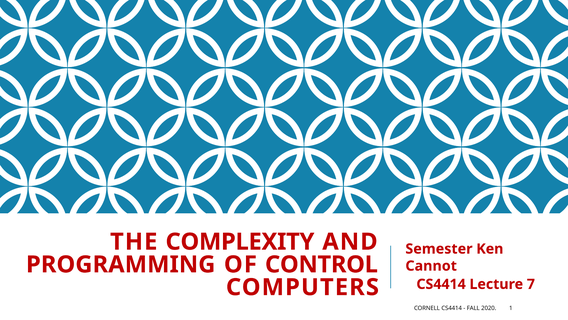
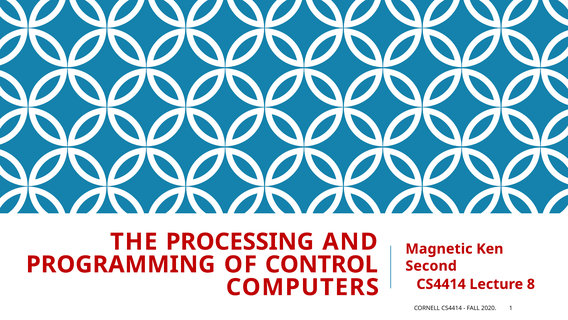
COMPLEXITY: COMPLEXITY -> PROCESSING (240, 241)
Semester: Semester -> Magnetic (439, 249)
Cannot: Cannot -> Second (431, 266)
7: 7 -> 8 (531, 284)
